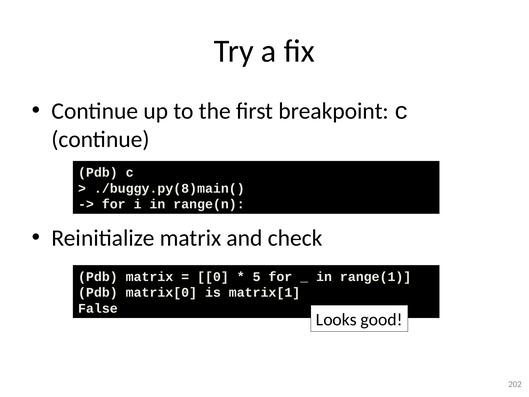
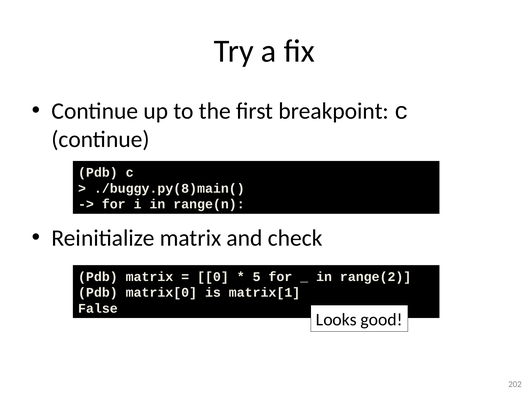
range(1: range(1 -> range(2 (376, 276)
